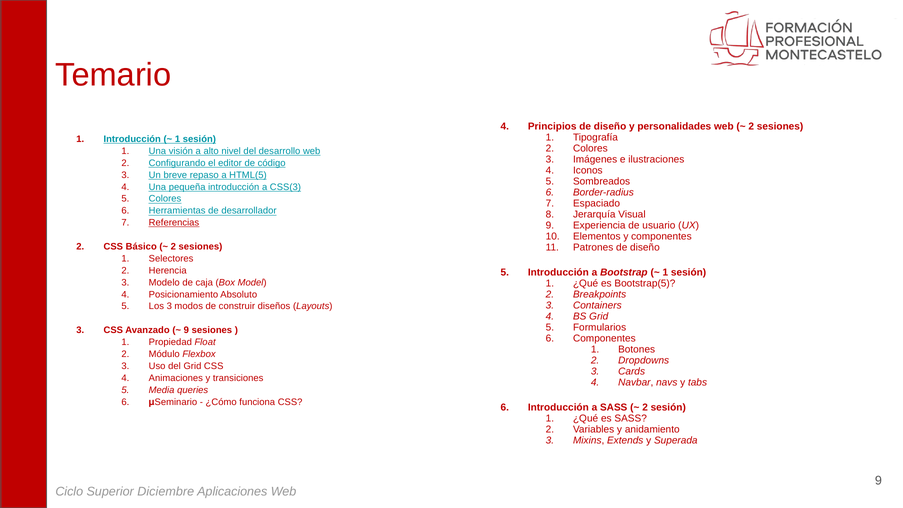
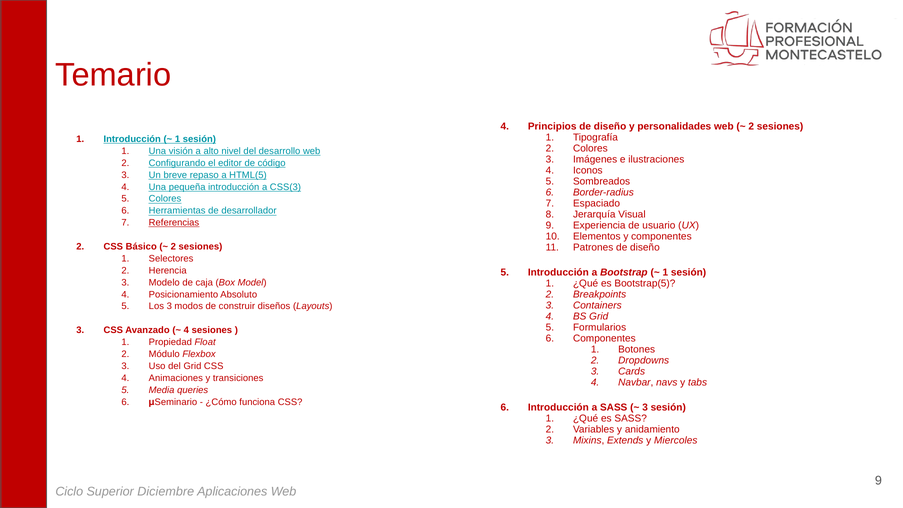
9: 9 -> 4 (186, 330)
2: 2 -> 3 (645, 407)
Superada: Superada -> Miercoles (676, 440)
